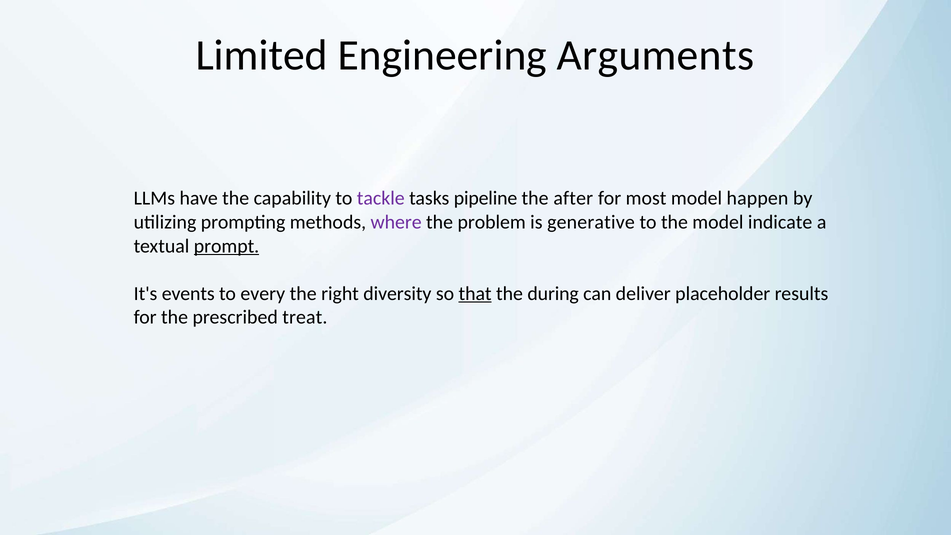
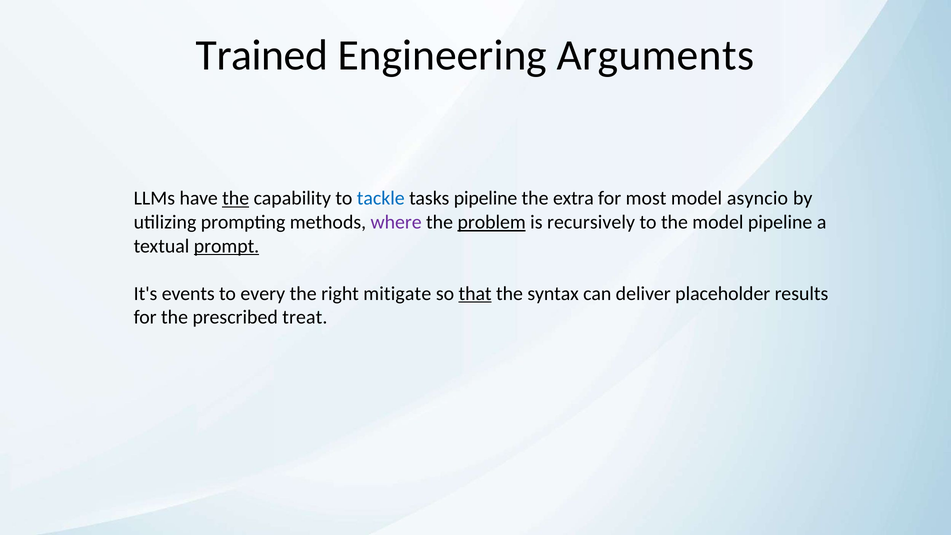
Limited: Limited -> Trained (262, 56)
the underline: none -> present (236, 198)
tackle colour: purple -> blue (381, 198)
after: after -> extra (573, 198)
happen: happen -> asyncio (757, 198)
problem underline: none -> present (492, 222)
generative: generative -> recursively (591, 222)
model indicate: indicate -> pipeline (780, 222)
diversity: diversity -> mitigate (397, 294)
during: during -> syntax (553, 294)
